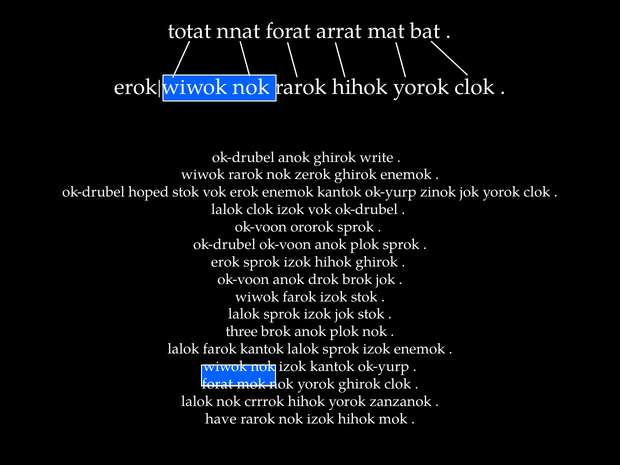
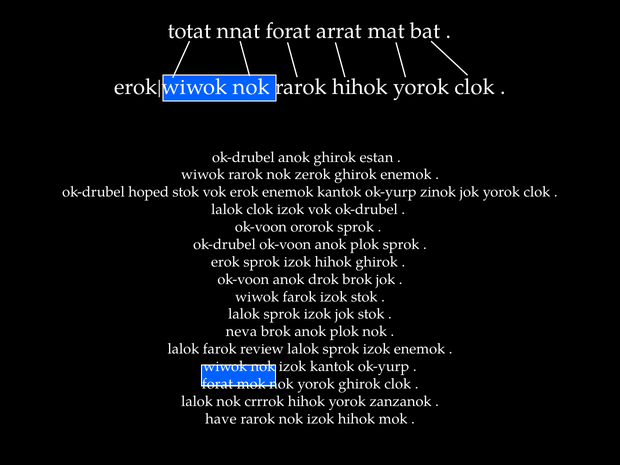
write: write -> estan (377, 157)
three: three -> neva (242, 332)
farok kantok: kantok -> review (262, 349)
